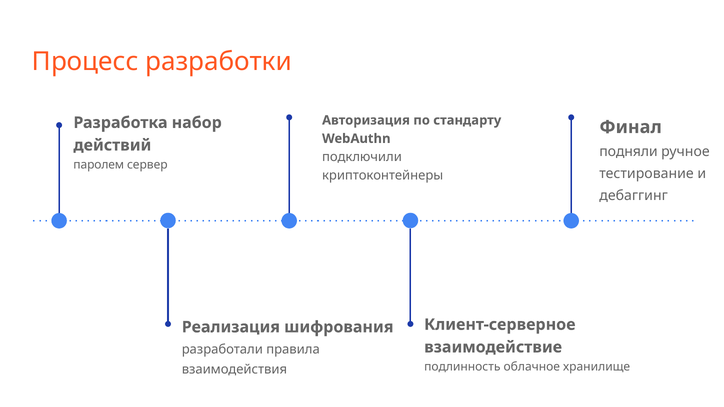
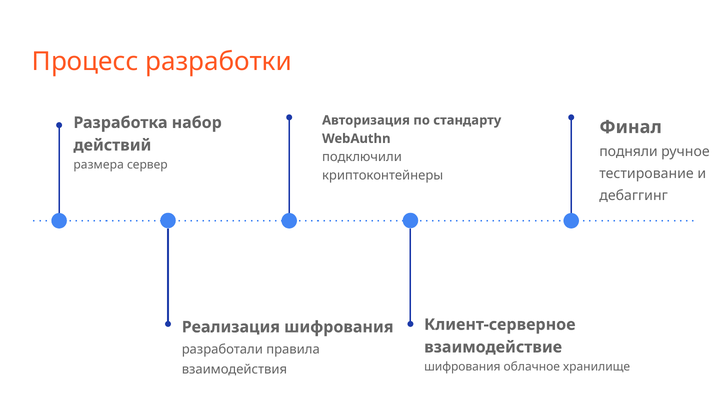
паролем: паролем -> размера (99, 165)
подлинность: подлинность -> шифрования (462, 367)
